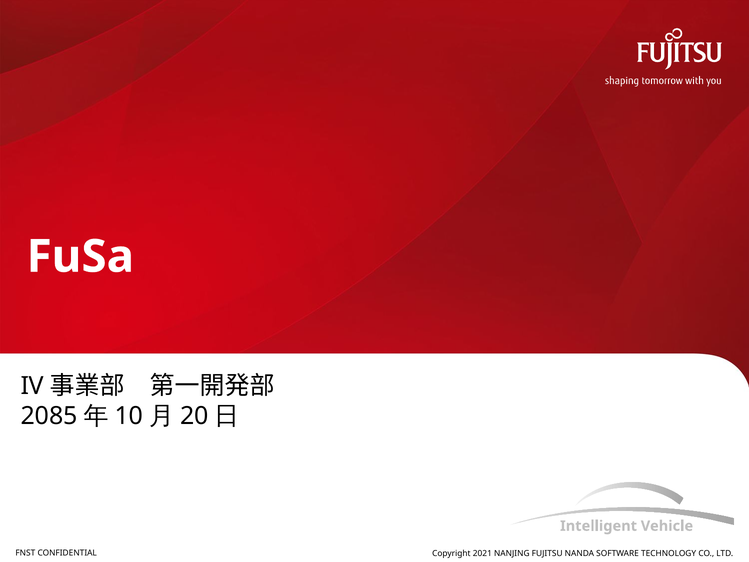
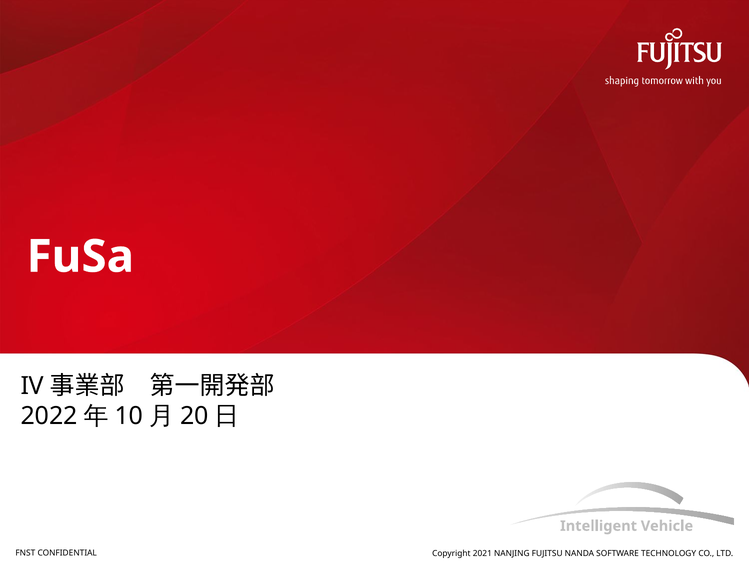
2085: 2085 -> 2022 (49, 416)
